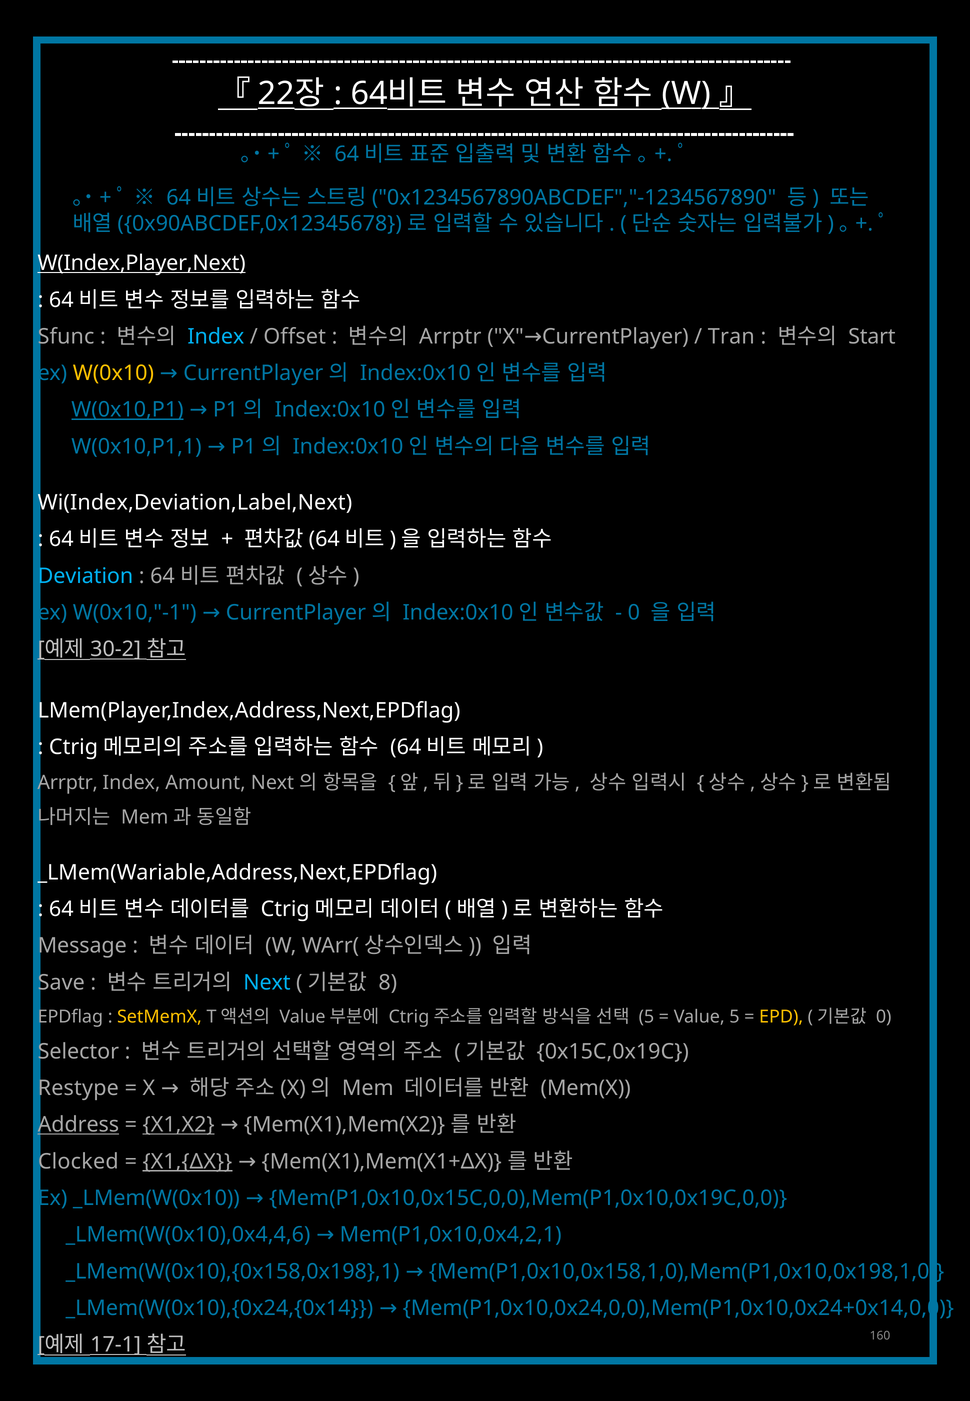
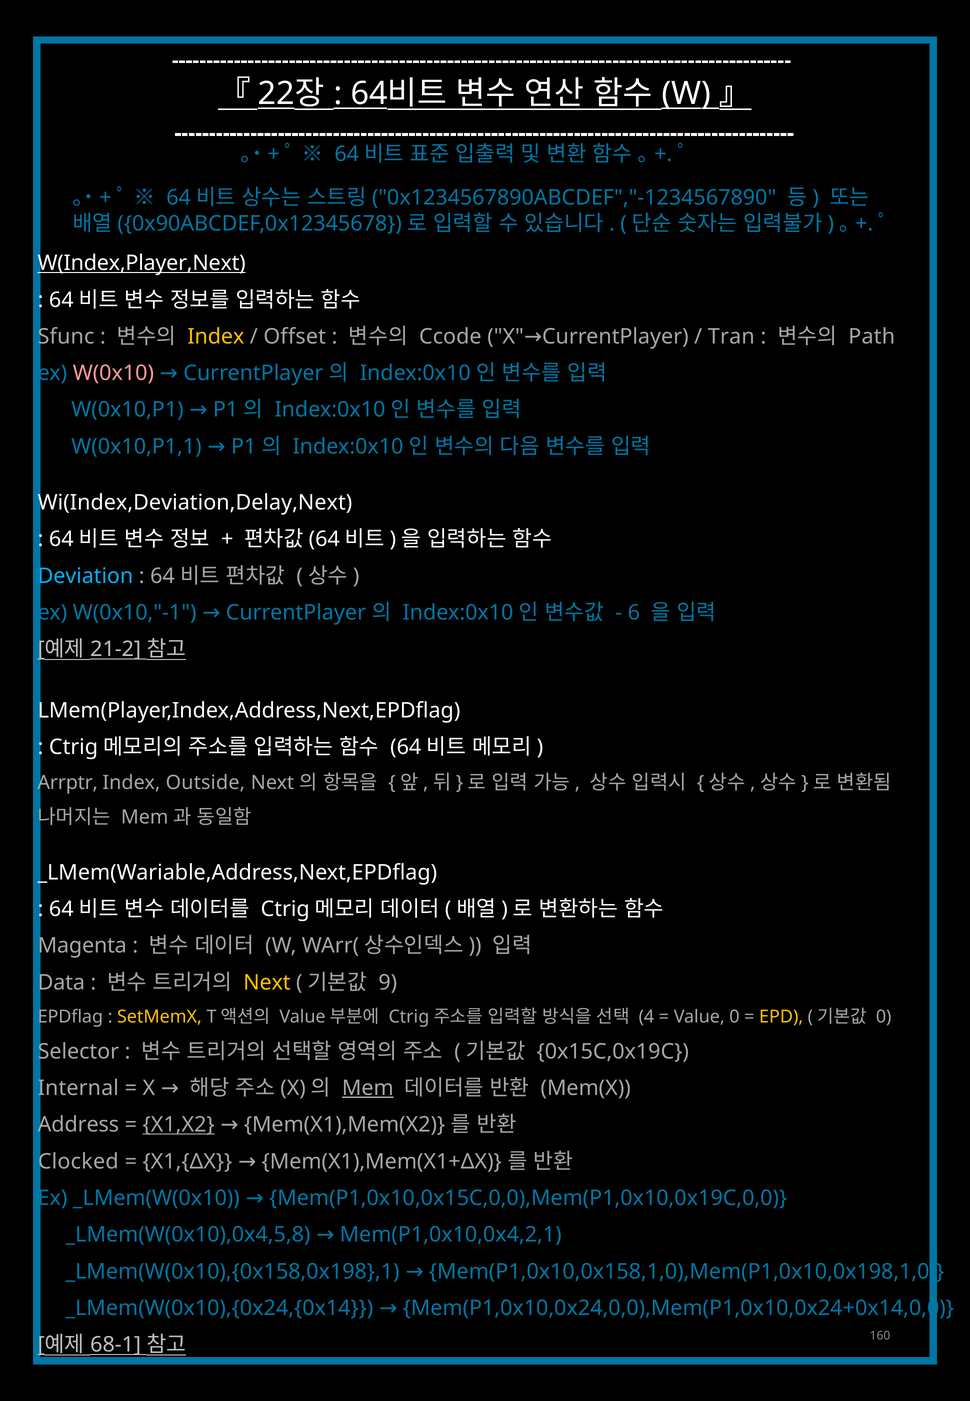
Start: Start -> Path (872, 337)
Index colour: light blue -> yellow (216, 337)
Arrptr: Arrptr -> Ccode (450, 337)
W(0x10 colour: yellow -> pink (113, 373)
W(0x10,P1 underline: present -> none (127, 410)
Wi(Index,Deviation,Label,Next: Wi(Index,Deviation,Label,Next -> Wi(Index,Deviation,Delay,Next (195, 503)
0: 0 -> 6 (634, 613)
30-2: 30-2 -> 21-2 (116, 649)
Amount: Amount -> Outside (205, 783)
Message: Message -> Magenta (82, 946)
Save: Save -> Data (61, 982)
Next colour: light blue -> yellow (267, 982)
8: 8 -> 9 (388, 982)
5: 5 -> 4 (646, 1017)
Value 5: 5 -> 0 (735, 1017)
Restype: Restype -> Internal (78, 1088)
Mem underline: none -> present (368, 1088)
Address underline: present -> none (78, 1125)
X1,{ΔX underline: present -> none (187, 1162)
_LMem(W(0x10),0x4,4,6: _LMem(W(0x10),0x4,4,6 -> _LMem(W(0x10),0x4,5,8 (188, 1235)
17-1: 17-1 -> 68-1 (116, 1345)
